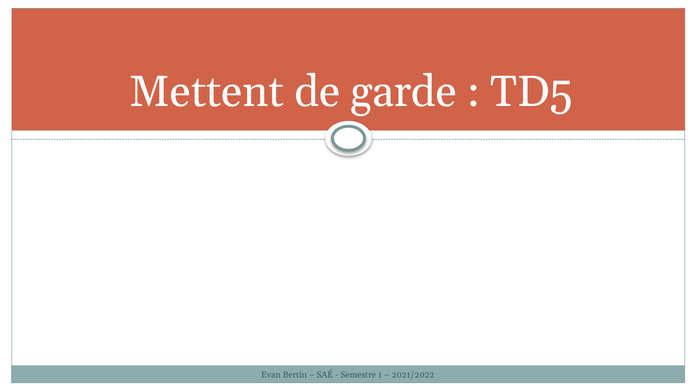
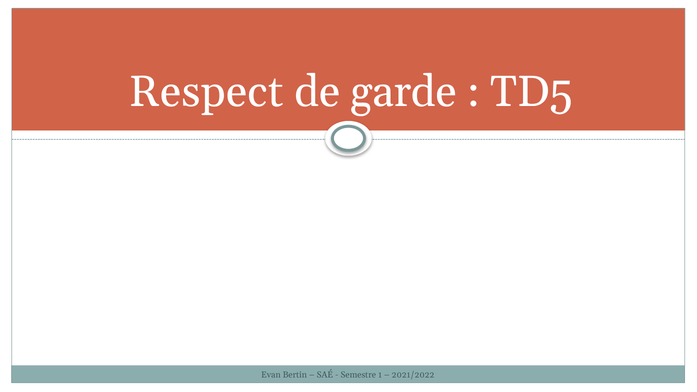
Mettent: Mettent -> Respect (206, 92)
